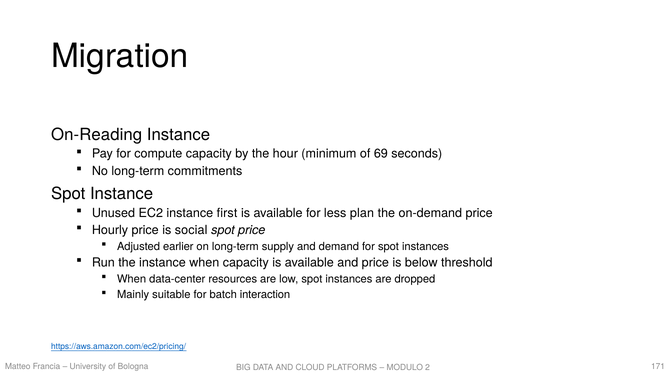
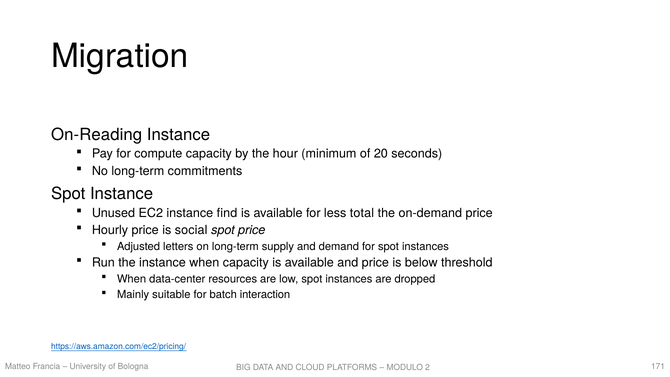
69: 69 -> 20 (381, 154)
first: first -> find (227, 213)
plan: plan -> total (362, 213)
earlier: earlier -> letters (178, 246)
